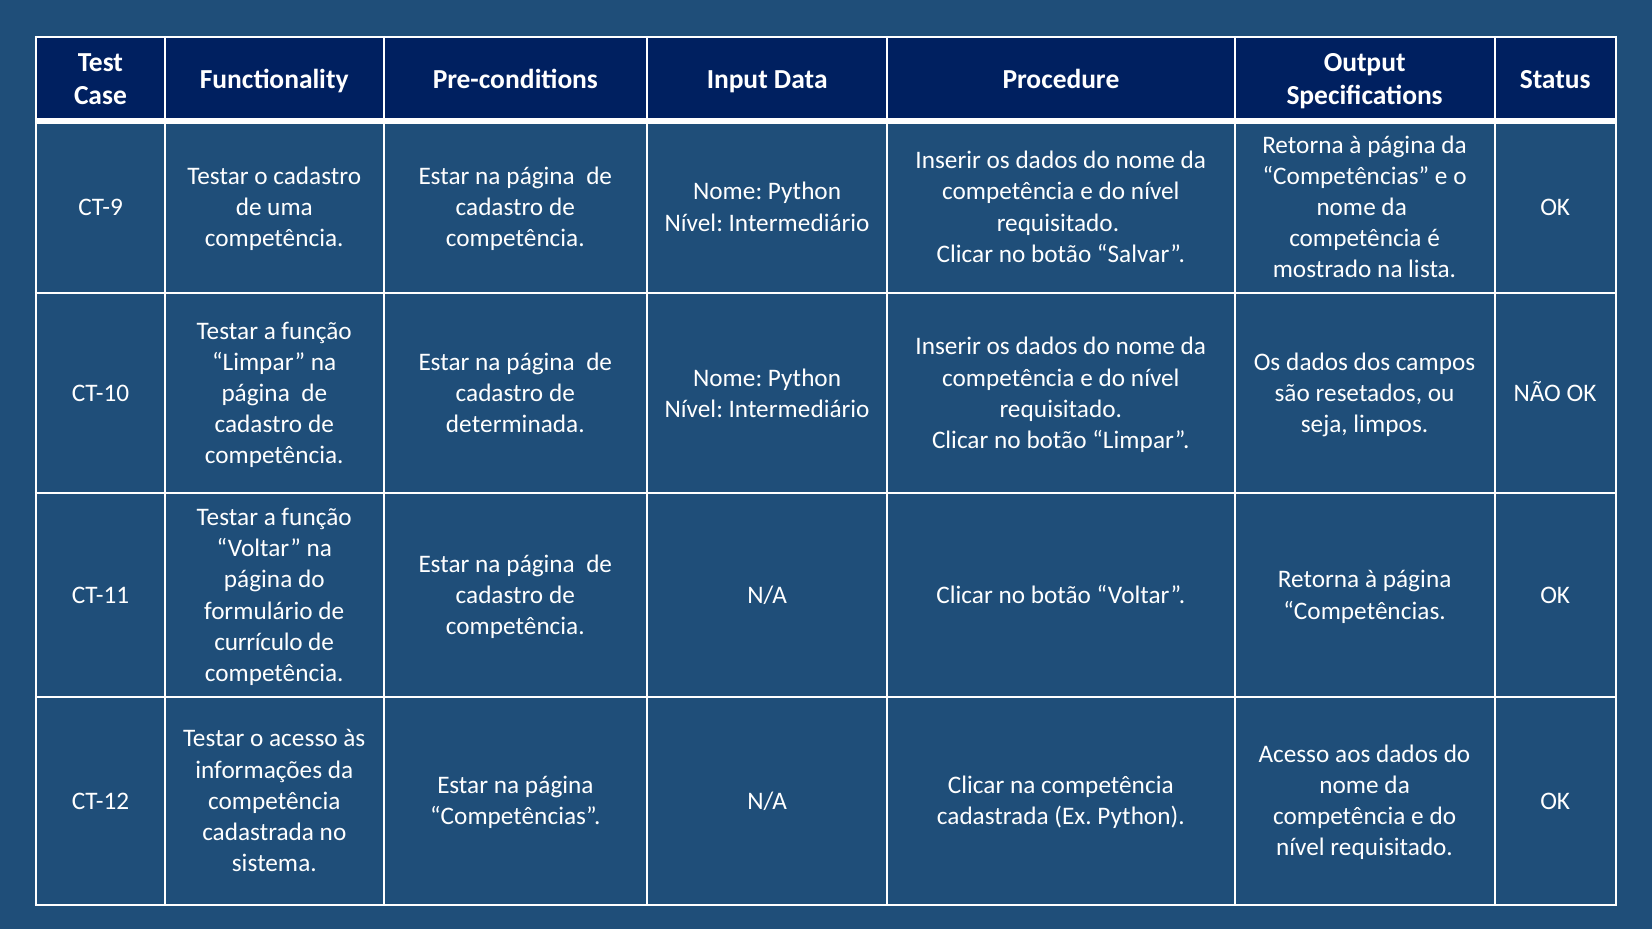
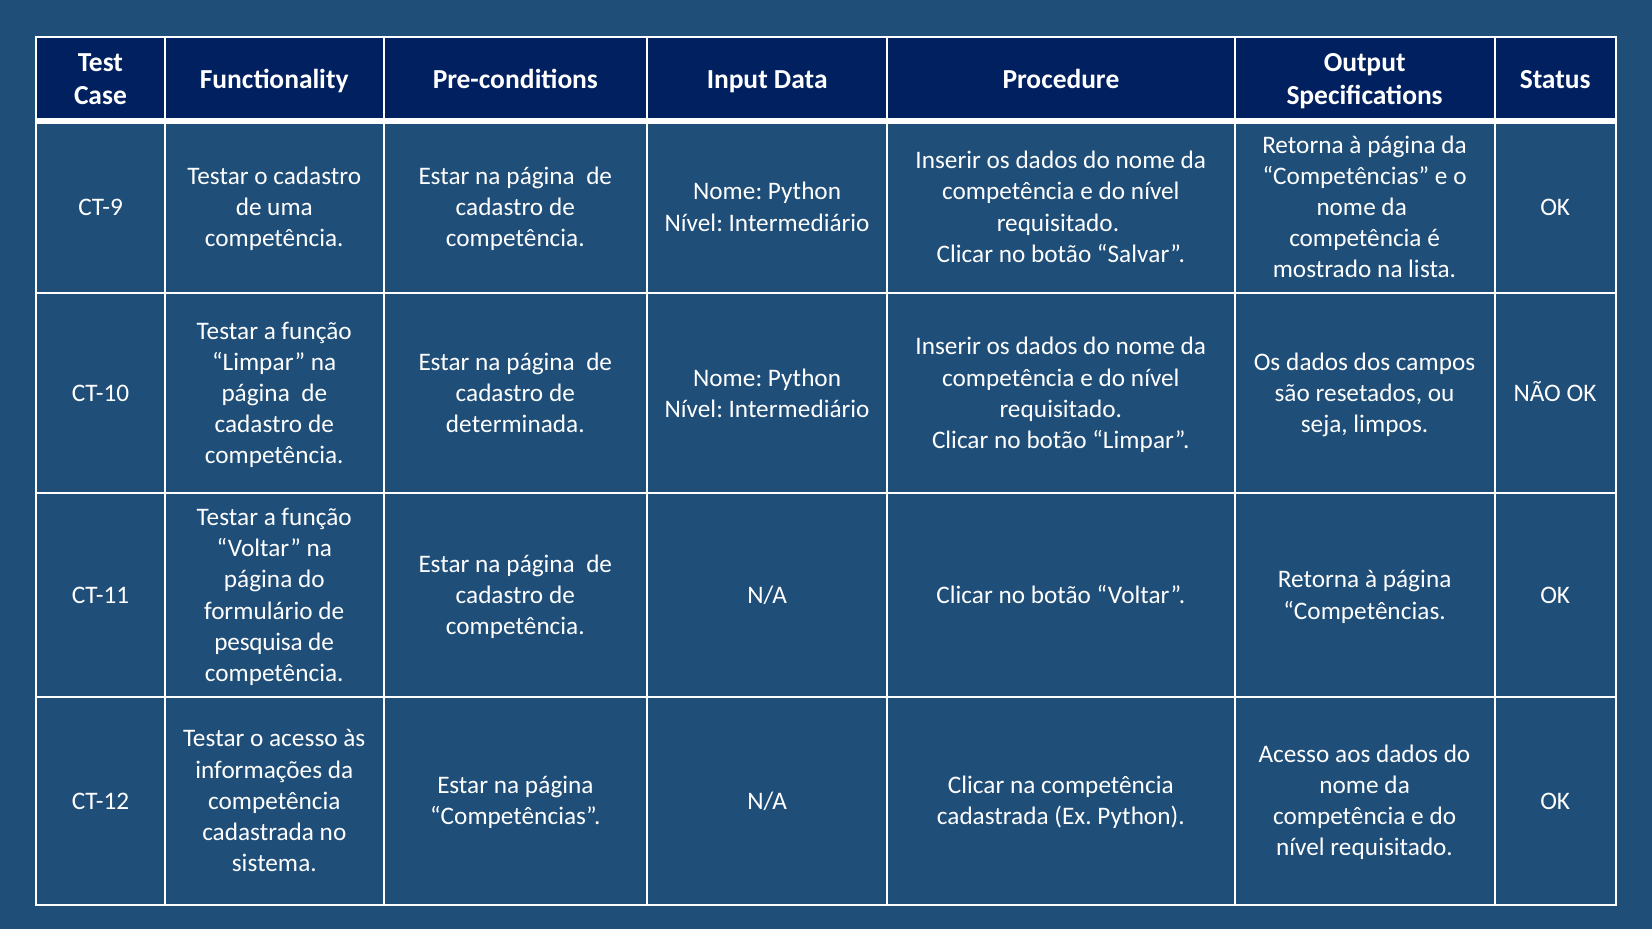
currículo: currículo -> pesquisa (259, 642)
